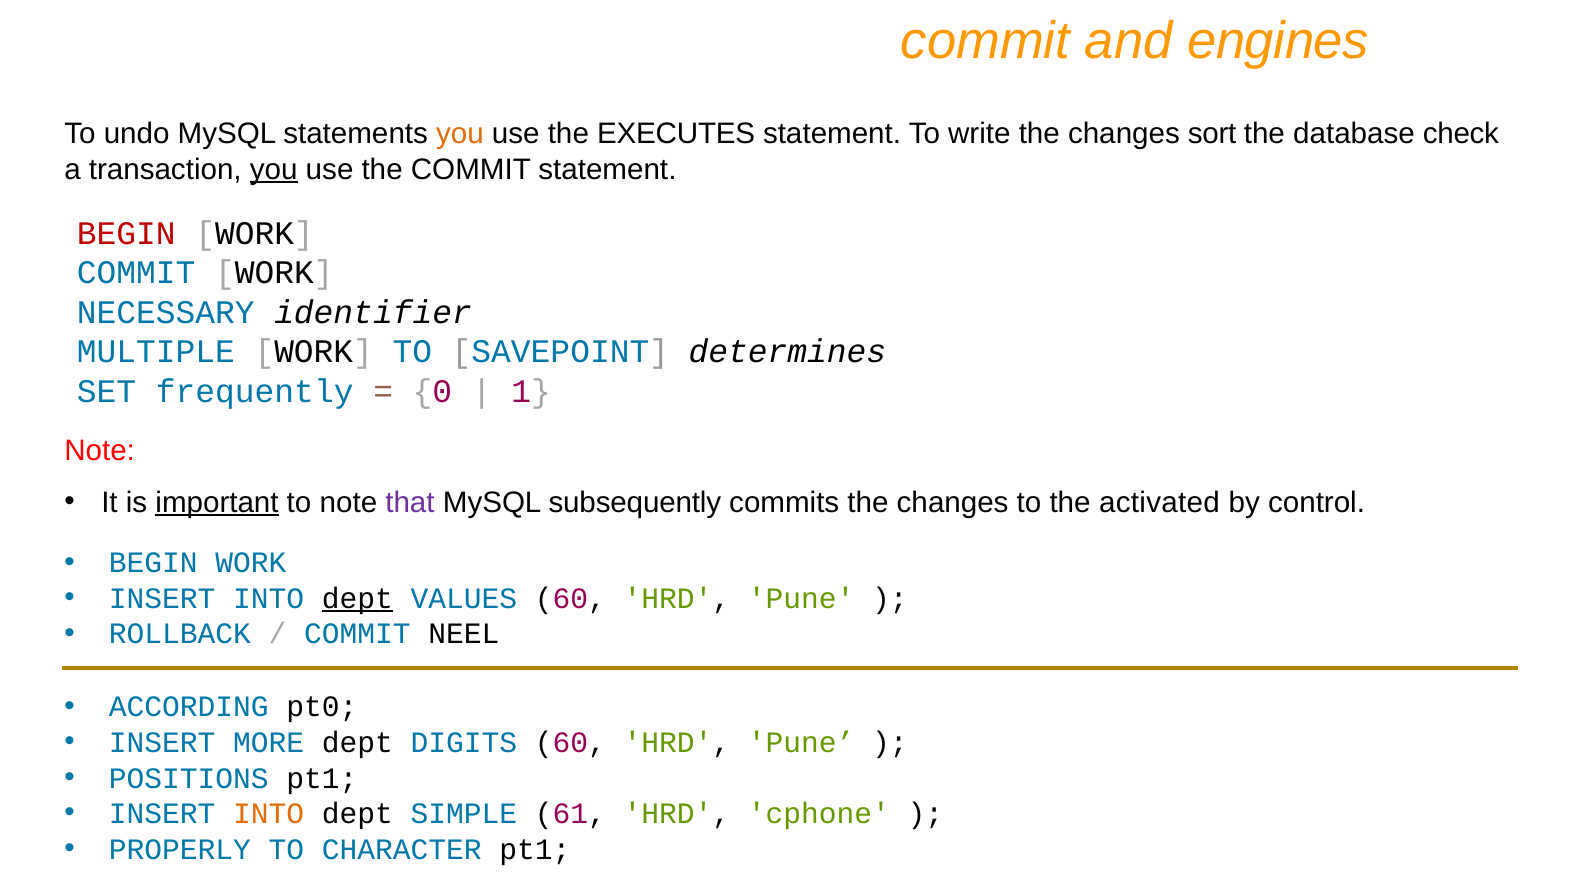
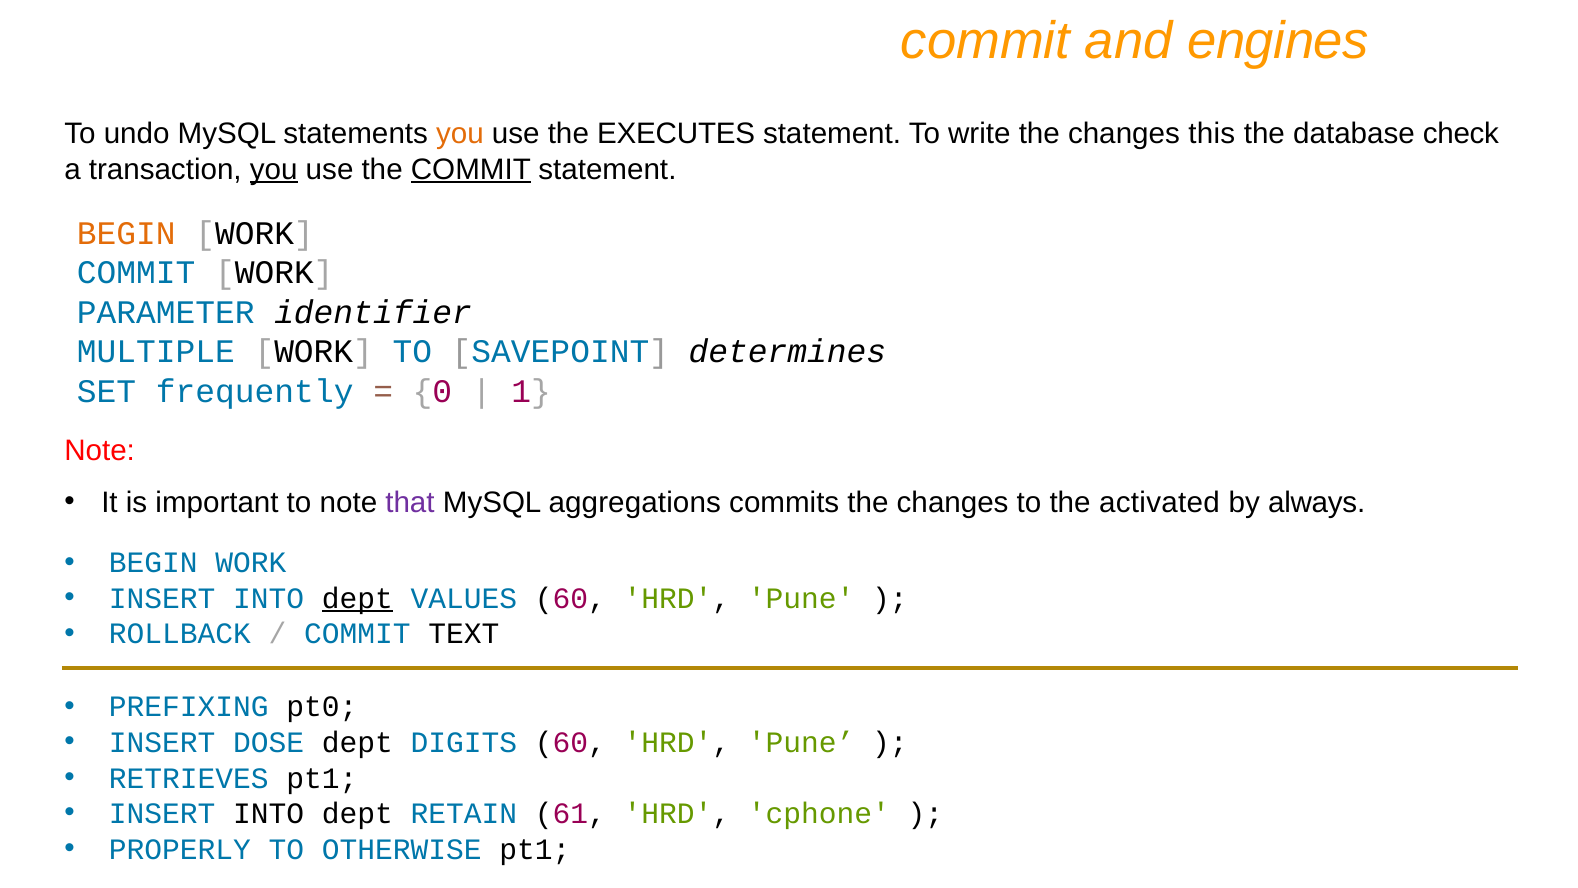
sort: sort -> this (1212, 134)
COMMIT underline: none -> present (471, 170)
BEGIN colour: red -> orange (126, 233)
NECESSARY: NECESSARY -> PARAMETER (166, 312)
important underline: present -> none (217, 502)
subsequently: subsequently -> aggregations (635, 502)
control: control -> always (1317, 502)
NEEL: NEEL -> TEXT (464, 634)
ACCORDING: ACCORDING -> PREFIXING (189, 707)
MORE: MORE -> DOSE (269, 742)
POSITIONS: POSITIONS -> RETRIEVES (189, 778)
INTO colour: orange -> black (269, 813)
SIMPLE: SIMPLE -> RETAIN (464, 813)
CHARACTER: CHARACTER -> OTHERWISE (402, 849)
